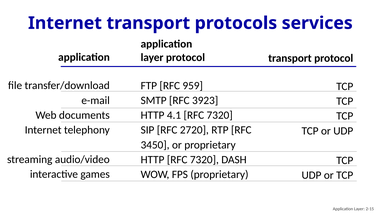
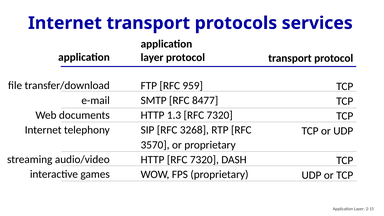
3923: 3923 -> 8477 (205, 100)
4.1: 4.1 -> 1.3 (174, 115)
2720: 2720 -> 3268 (194, 130)
3450: 3450 -> 3570 (155, 145)
